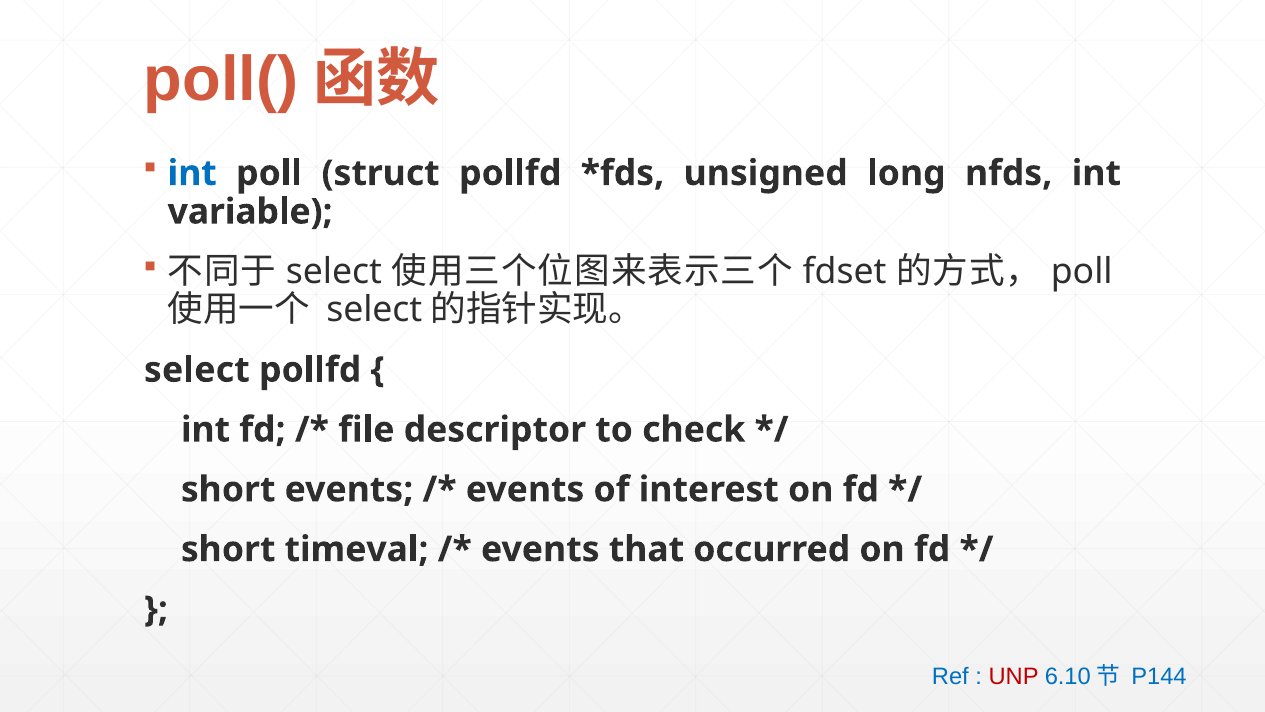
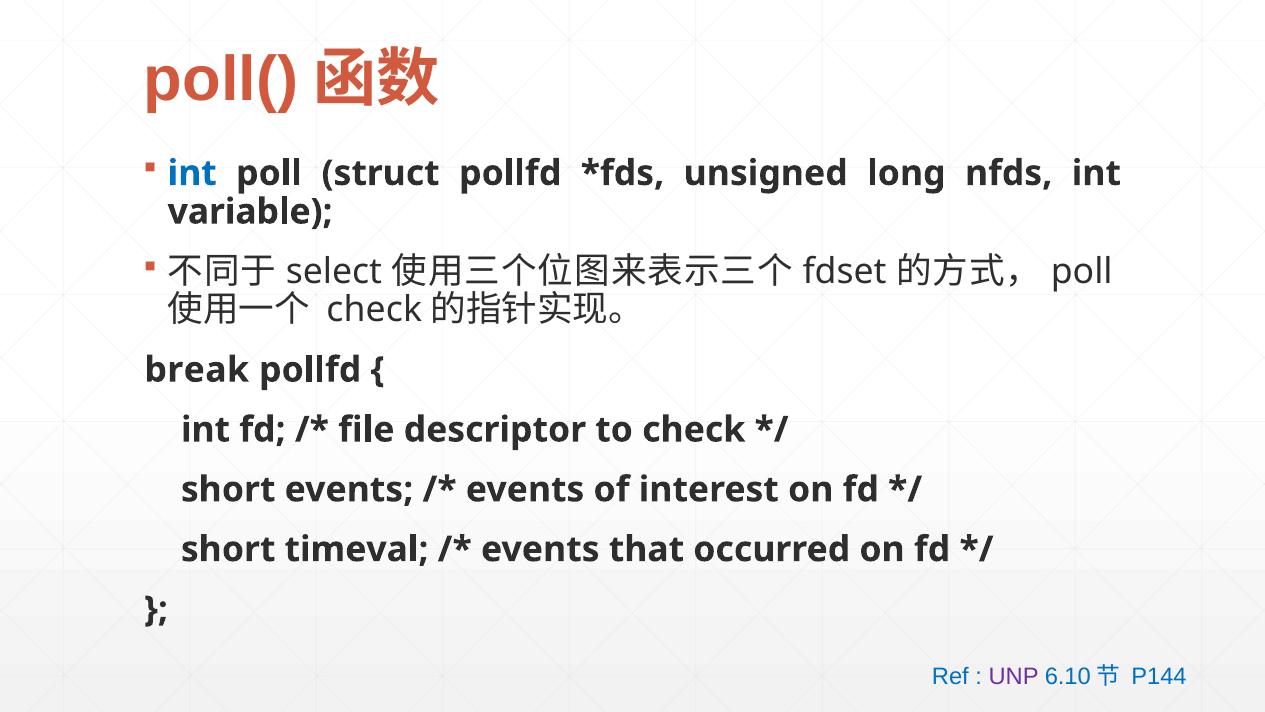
select: select -> check (374, 310)
select: select -> break (197, 370)
UNP colour: red -> purple (1014, 677)
